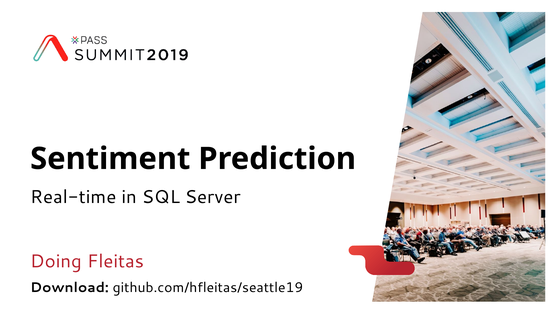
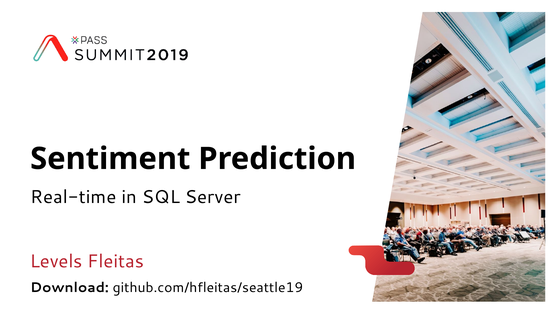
Doing: Doing -> Levels (56, 261)
